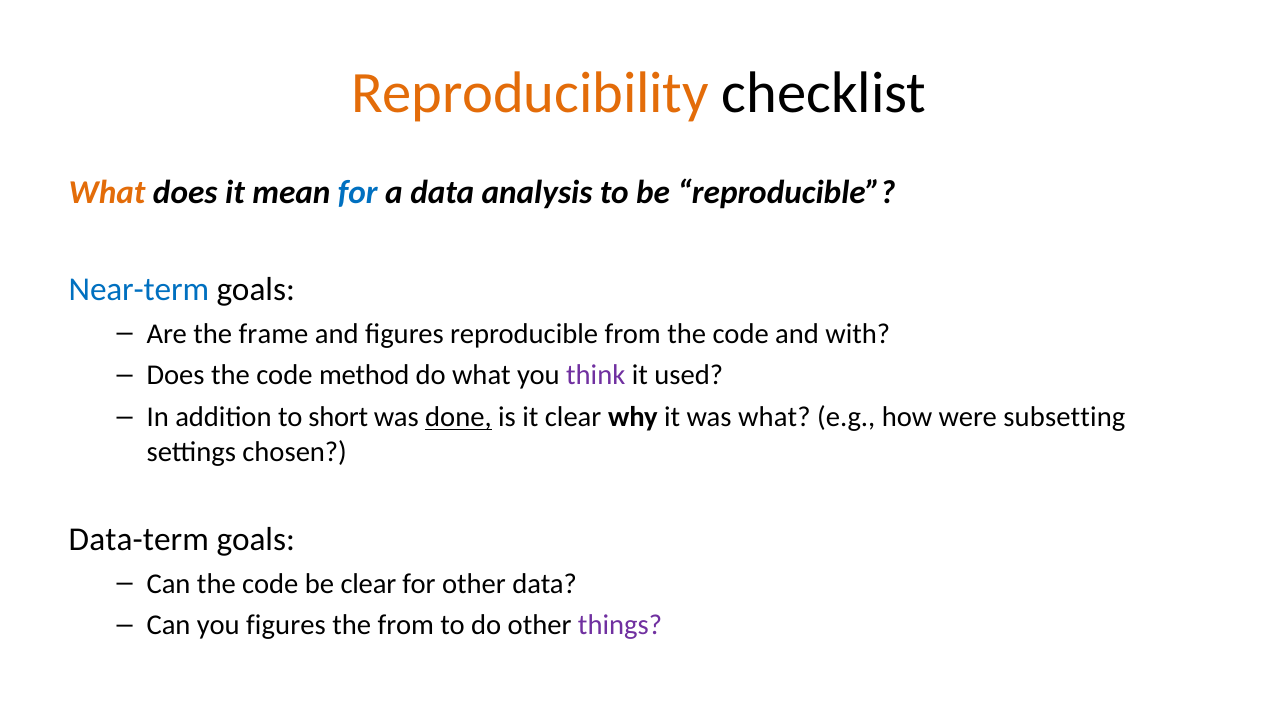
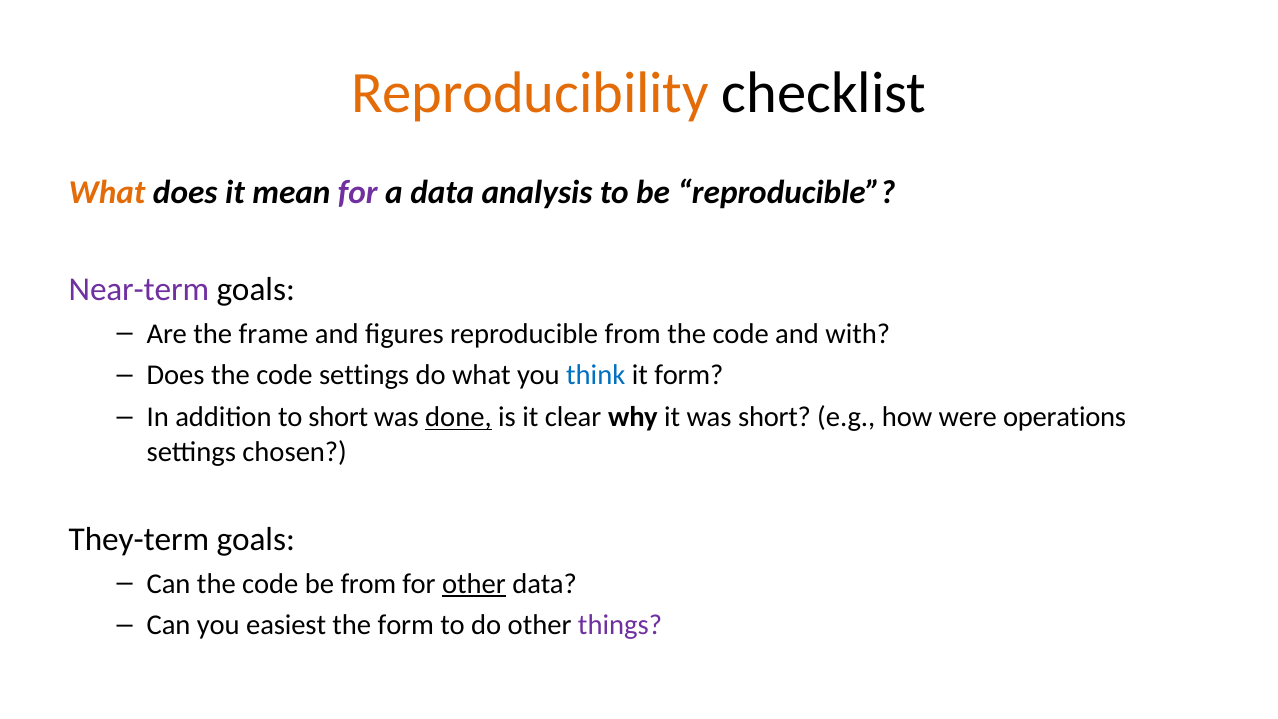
for colour: blue -> purple (358, 192)
Near-term colour: blue -> purple (139, 289)
code method: method -> settings (364, 375)
think colour: purple -> blue (596, 375)
it used: used -> form (689, 375)
was what: what -> short (775, 417)
subsetting: subsetting -> operations (1065, 417)
Data-term: Data-term -> They-term (139, 539)
be clear: clear -> from (368, 584)
other underline: none -> present (474, 584)
you figures: figures -> easiest (286, 625)
the from: from -> form (406, 625)
